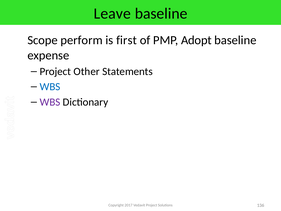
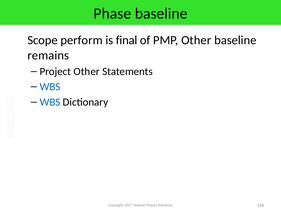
Leave: Leave -> Phase (112, 14)
first: first -> final (127, 40)
PMP Adopt: Adopt -> Other (196, 40)
expense: expense -> remains (48, 55)
WBS colour: purple -> blue (50, 102)
